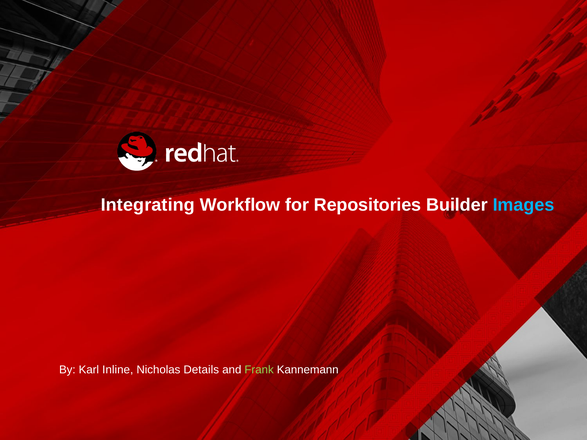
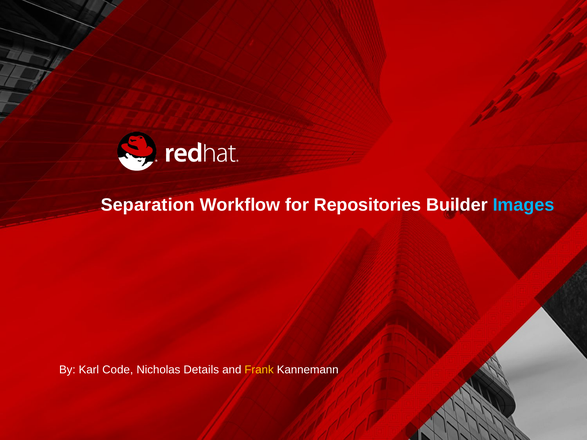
Integrating: Integrating -> Separation (148, 205)
Inline: Inline -> Code (118, 370)
Frank colour: light green -> yellow (259, 370)
